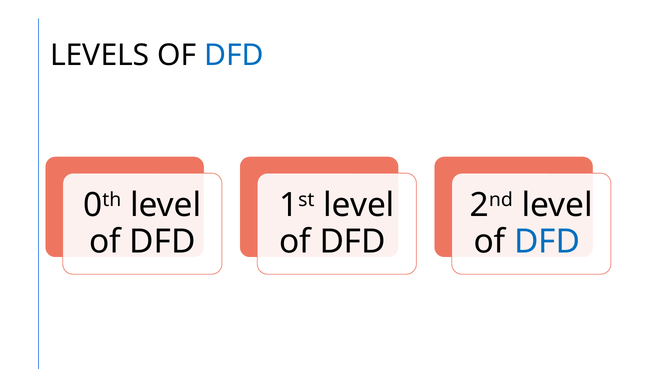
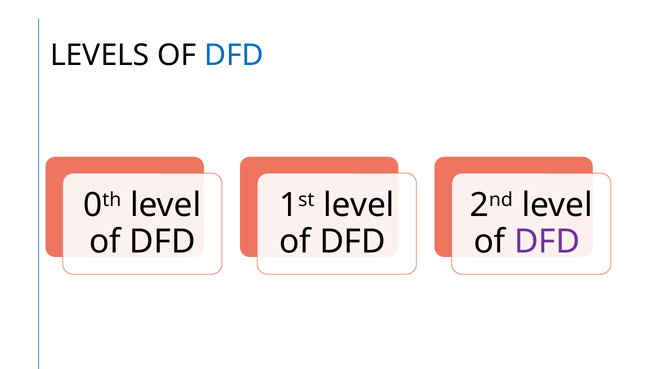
DFD colour: blue -> purple (547, 242)
